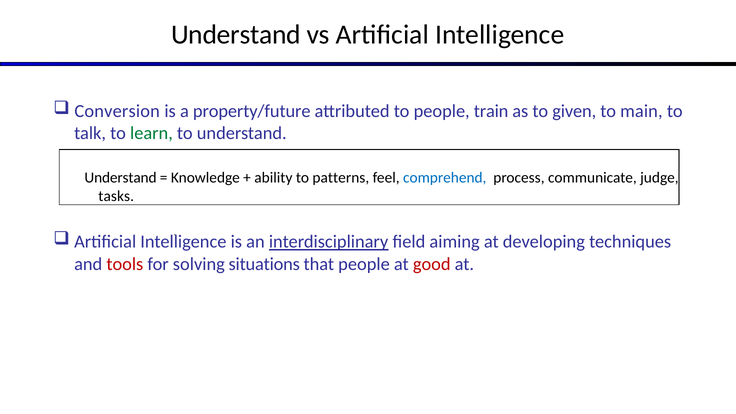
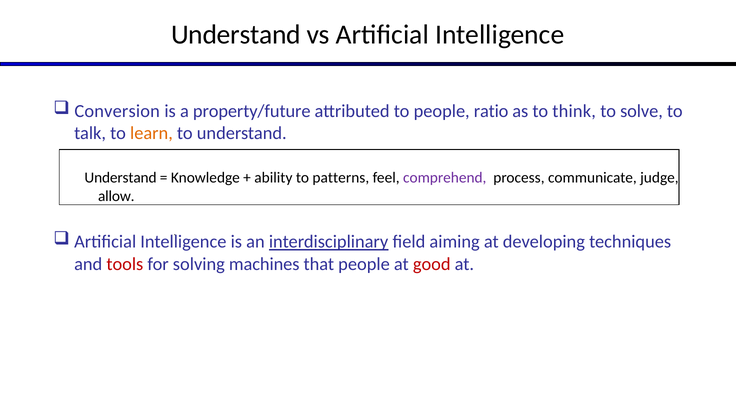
train: train -> ratio (491, 111)
given: given -> think (574, 111)
main: main -> solve (641, 111)
learn colour: green -> orange (151, 133)
comprehend colour: blue -> purple (445, 178)
tasks: tasks -> allow (116, 196)
situations: situations -> machines (264, 264)
